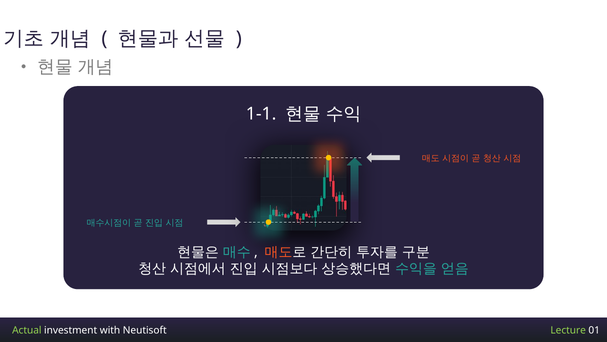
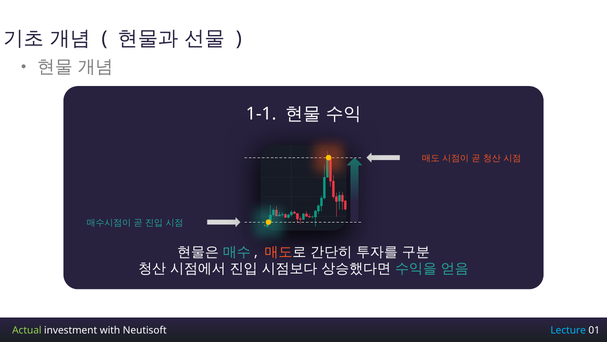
Lecture colour: light green -> light blue (568, 330)
